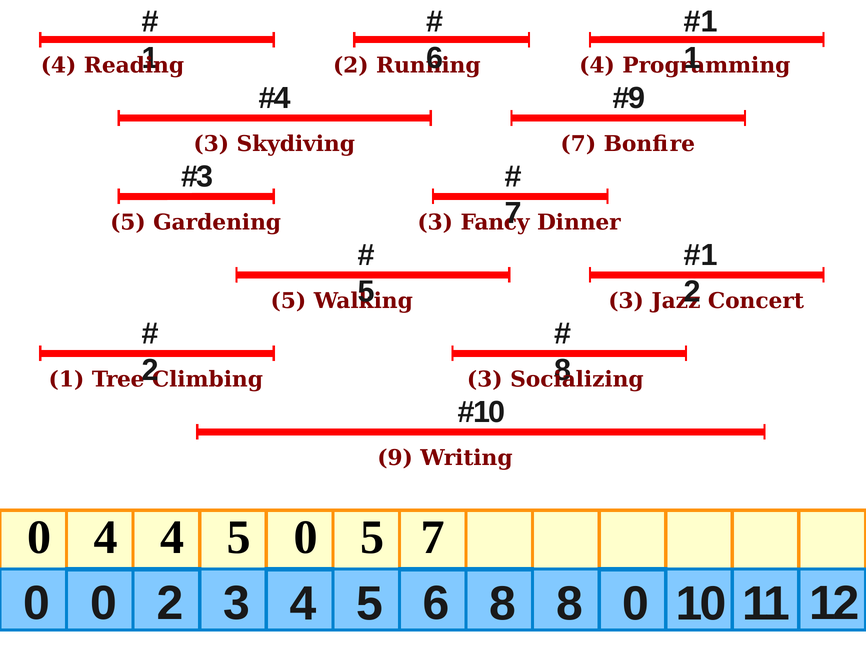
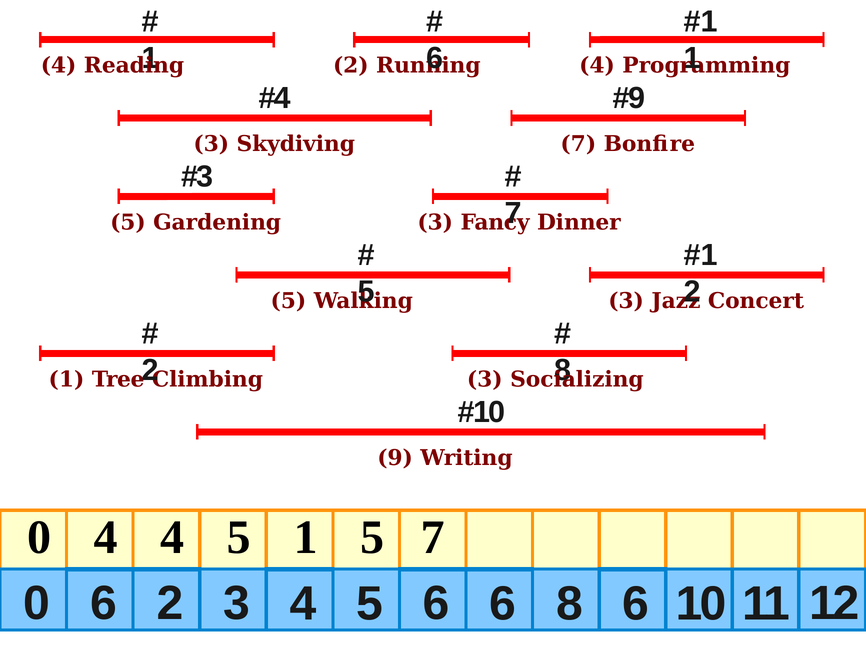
5 0: 0 -> 1 (306, 538)
0 0: 0 -> 6 (103, 604)
6 8: 8 -> 6 (503, 604)
8 0: 0 -> 6 (636, 604)
